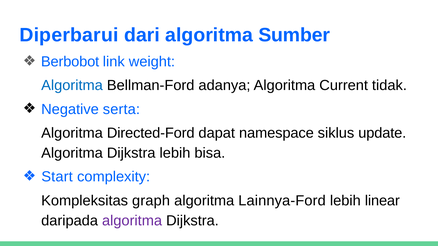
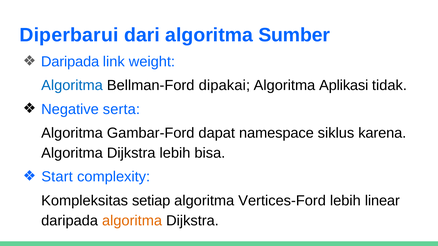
Berbobot: Berbobot -> Daripada (70, 62)
adanya: adanya -> dipakai (224, 86)
Current: Current -> Aplikasi (344, 86)
Directed-Ford: Directed-Ford -> Gambar-Ford (151, 133)
update: update -> karena (382, 133)
graph: graph -> setiap (151, 201)
Lainnya-Ford: Lainnya-Ford -> Vertices-Ford (282, 201)
algoritma colour: purple -> orange (132, 221)
